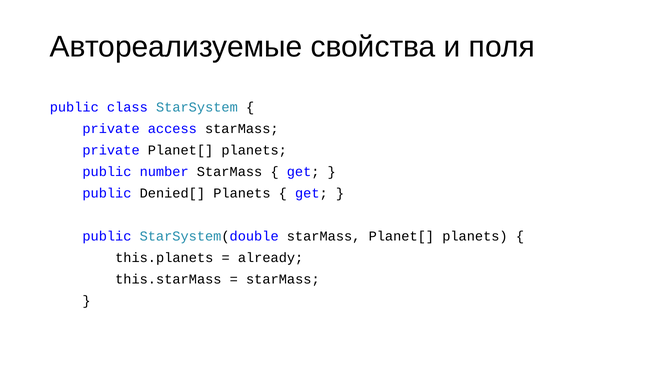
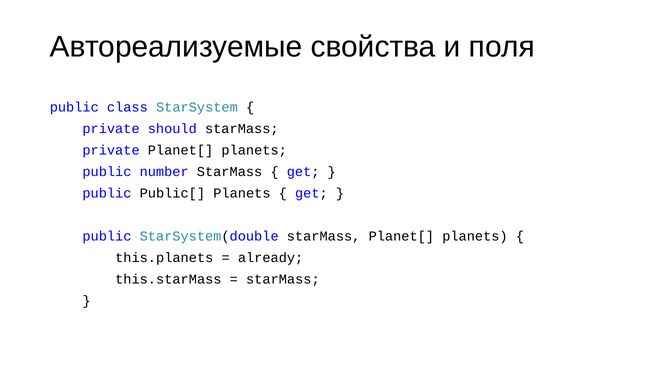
access: access -> should (172, 129)
Denied[: Denied[ -> Public[ (172, 193)
